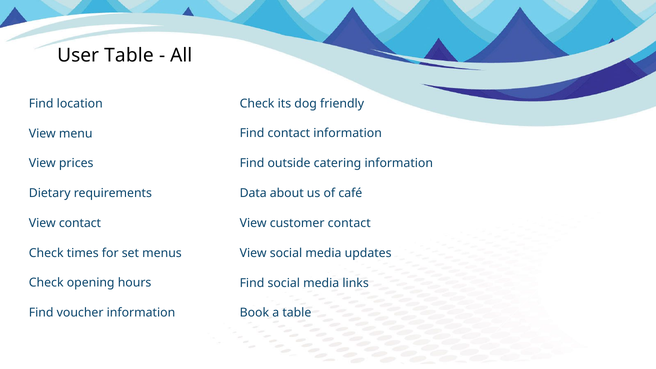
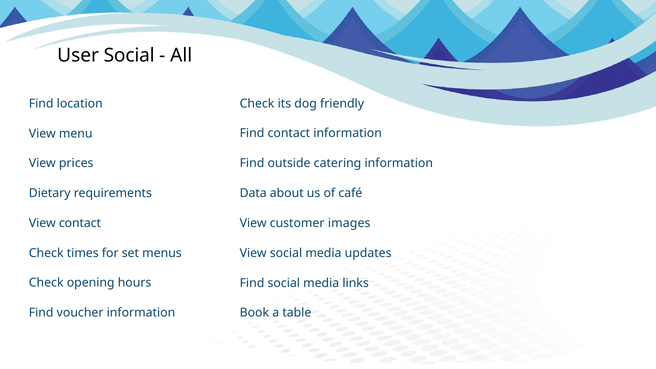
User Table: Table -> Social (129, 55)
customer contact: contact -> images (349, 223)
